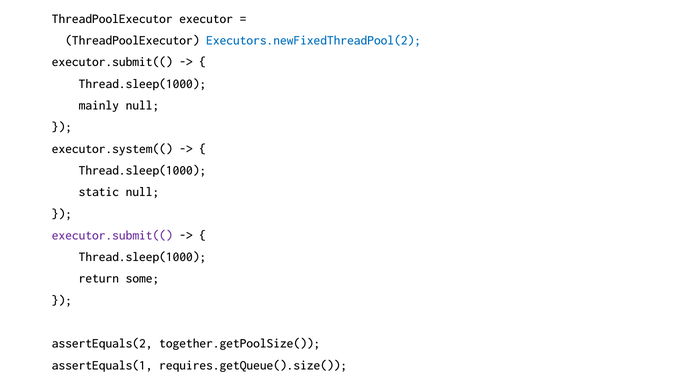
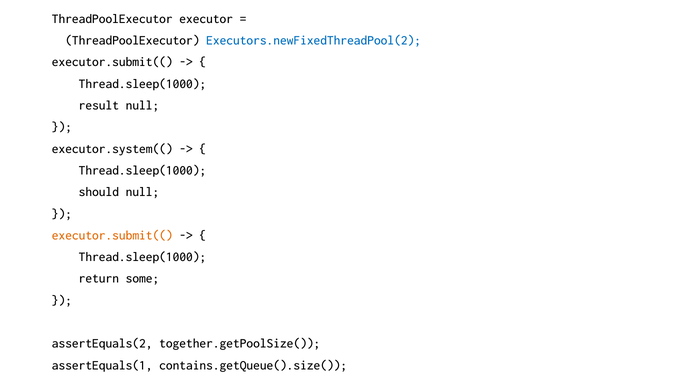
mainly: mainly -> result (99, 105)
static: static -> should (99, 192)
executor.submit(( colour: purple -> orange (112, 235)
requires.getQueue().size(: requires.getQueue().size( -> contains.getQueue().size( (253, 365)
